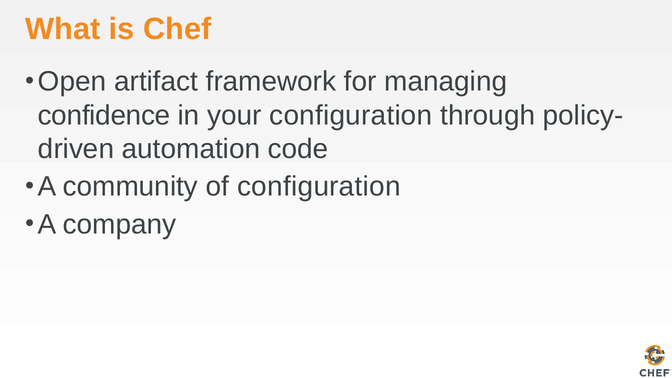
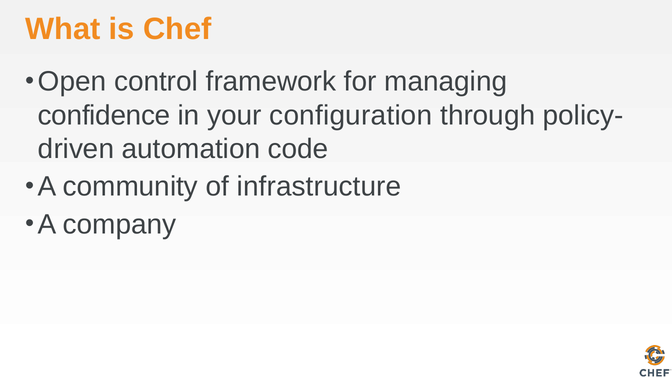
artifact: artifact -> control (156, 82)
of configuration: configuration -> infrastructure (319, 187)
